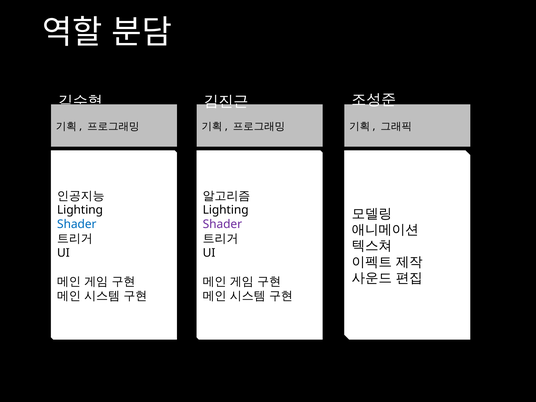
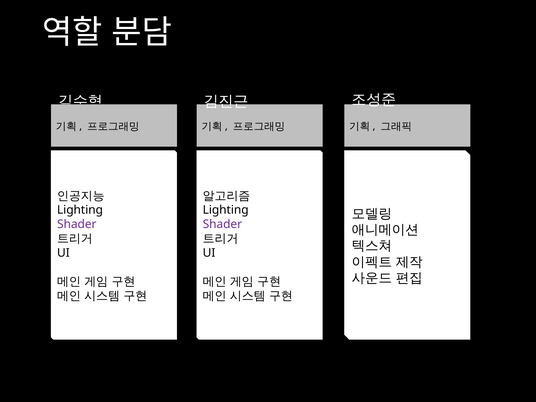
Shader colour: blue -> purple (77, 224)
